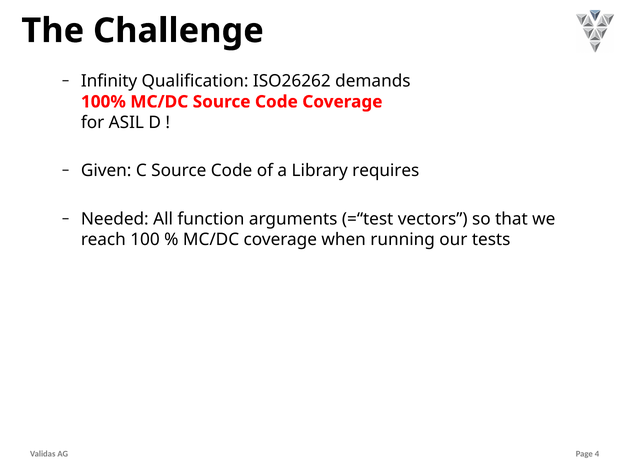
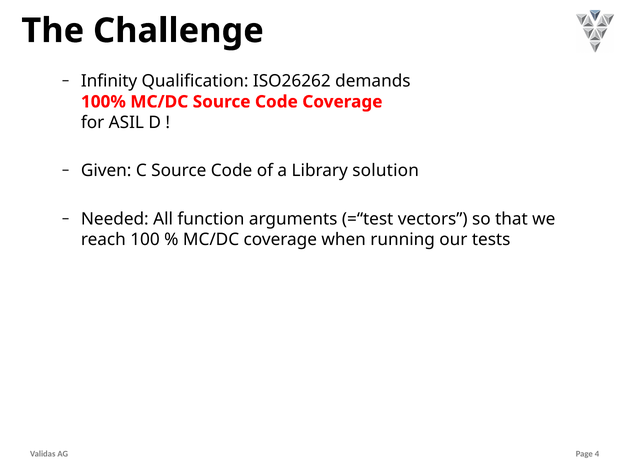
requires: requires -> solution (386, 171)
